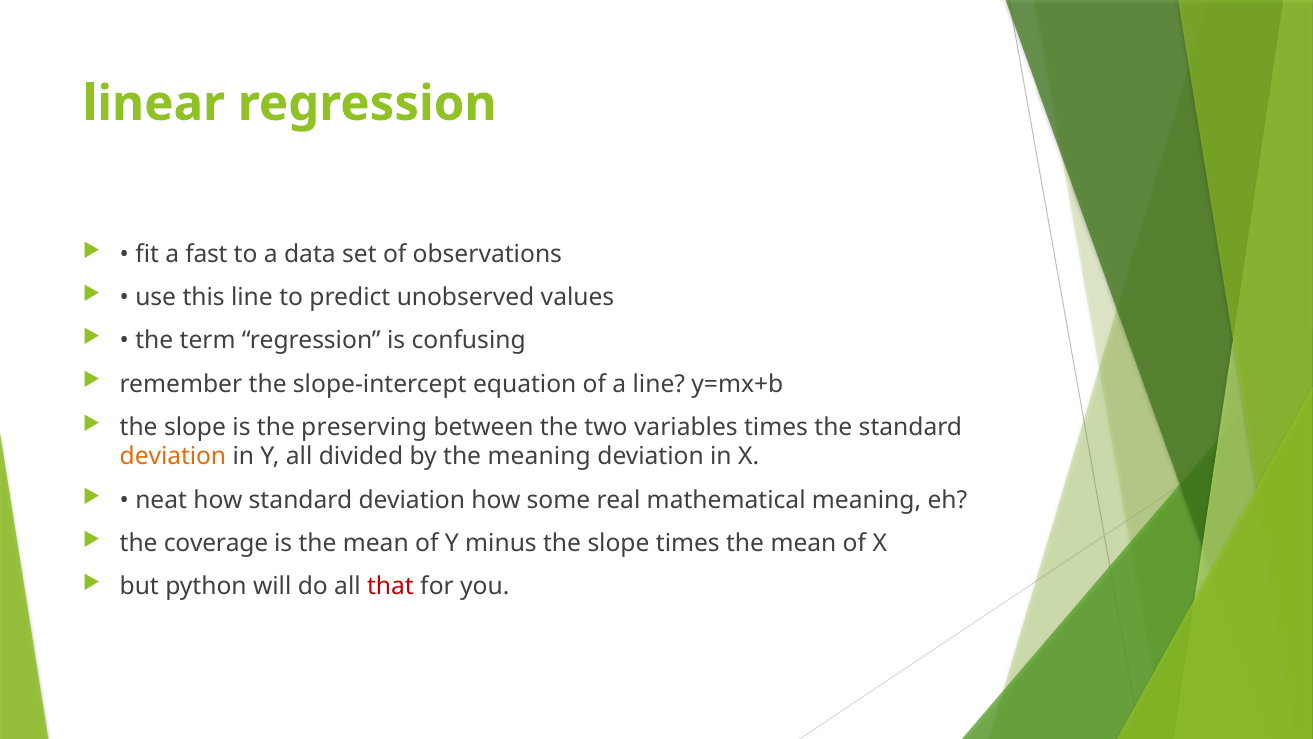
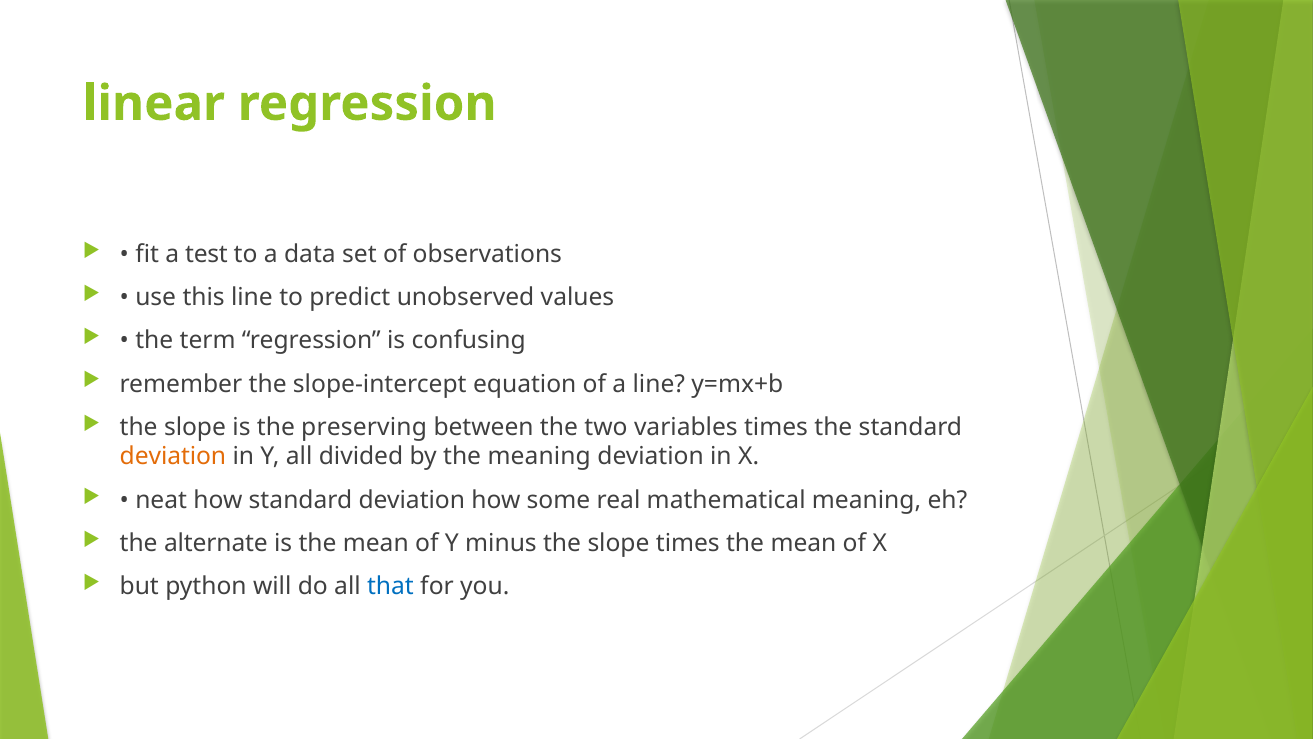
fast: fast -> test (207, 254)
coverage: coverage -> alternate (216, 543)
that colour: red -> blue (390, 586)
